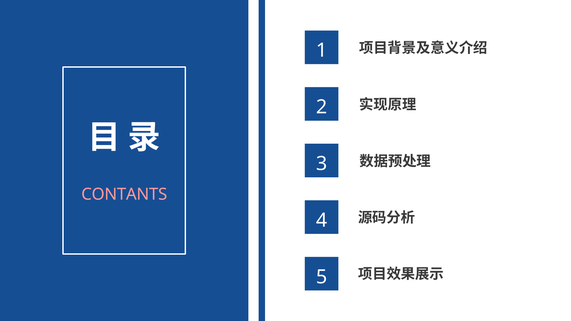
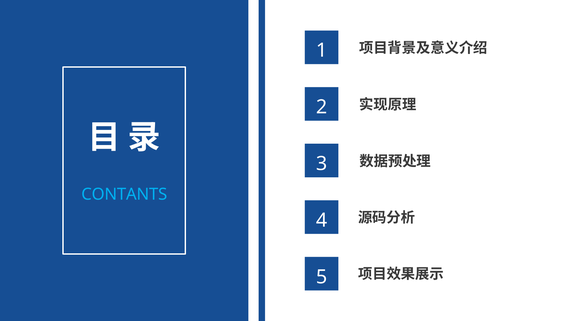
CONTANTS colour: pink -> light blue (124, 194)
